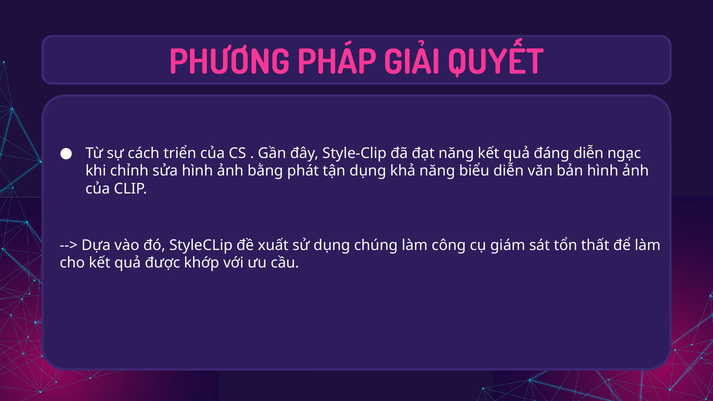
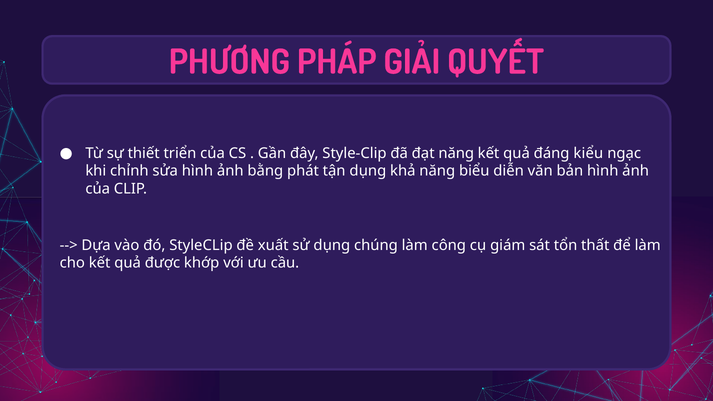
cách: cách -> thiết (144, 153)
đáng diễn: diễn -> kiểu (588, 153)
